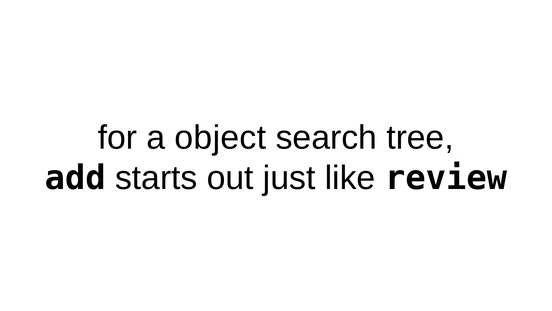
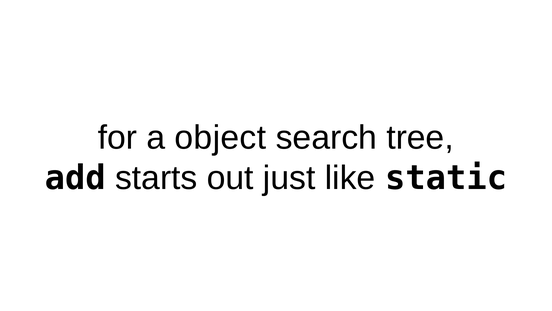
review: review -> static (446, 178)
